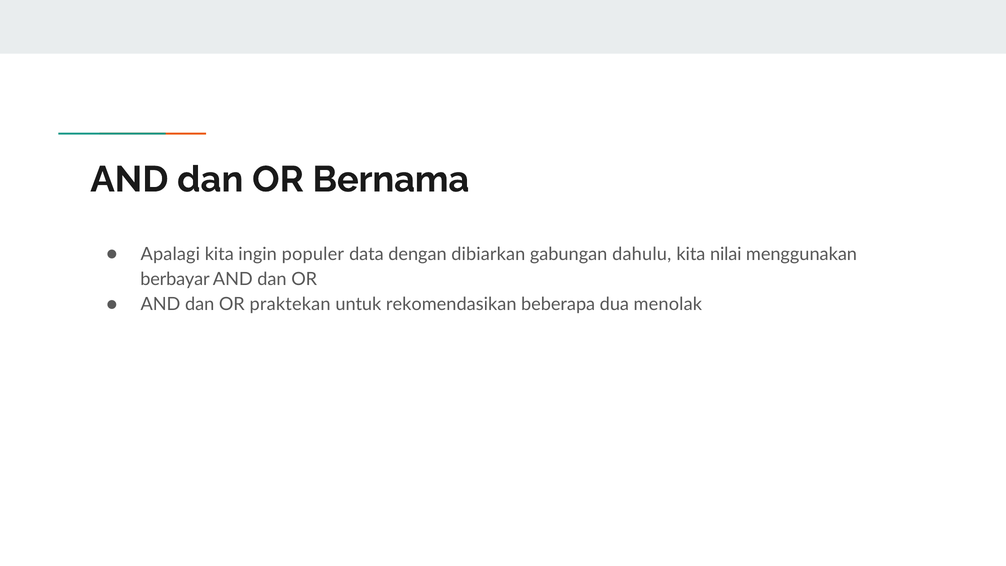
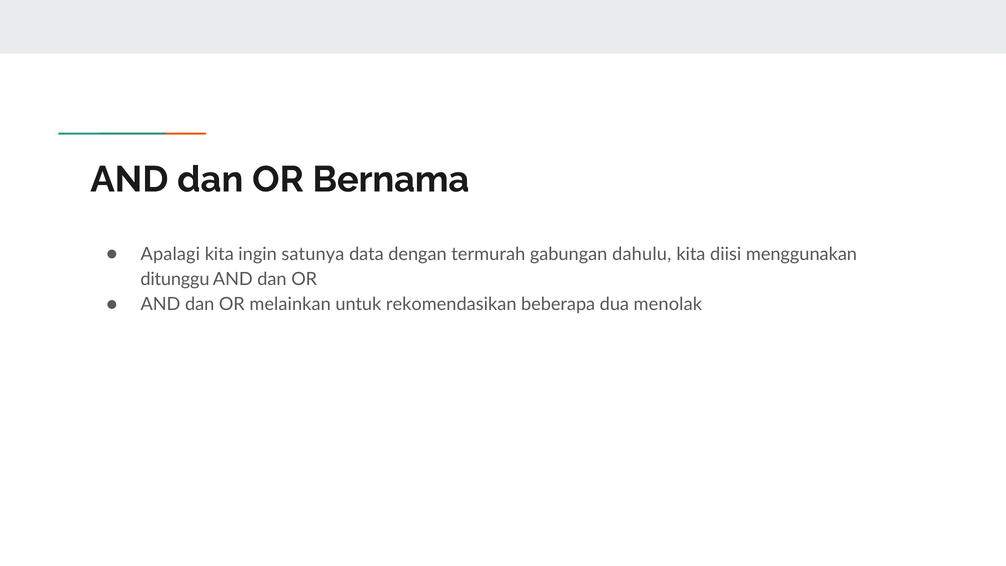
populer: populer -> satunya (313, 254)
dibiarkan: dibiarkan -> termurah (488, 254)
nilai: nilai -> diisi (726, 254)
berbayar: berbayar -> ditunggu (175, 279)
praktekan: praktekan -> melainkan (290, 304)
